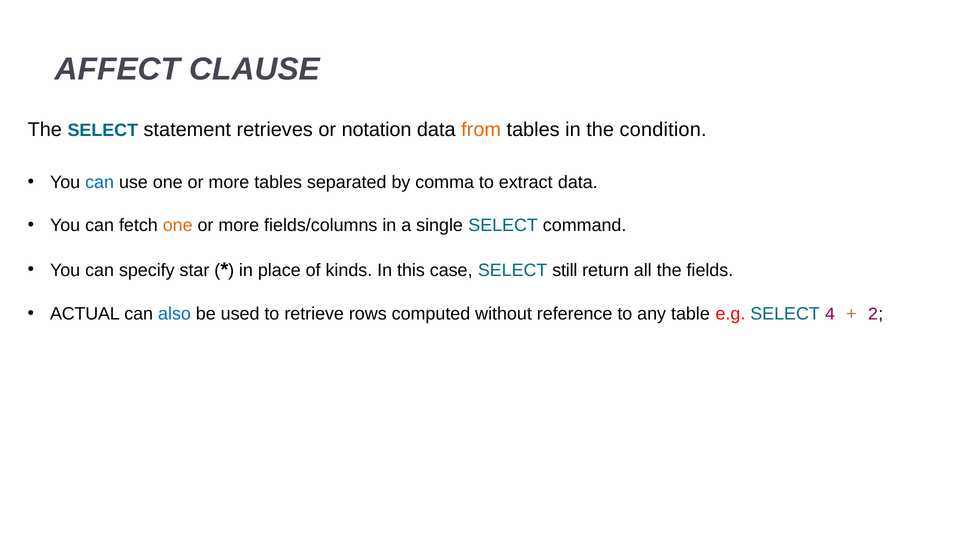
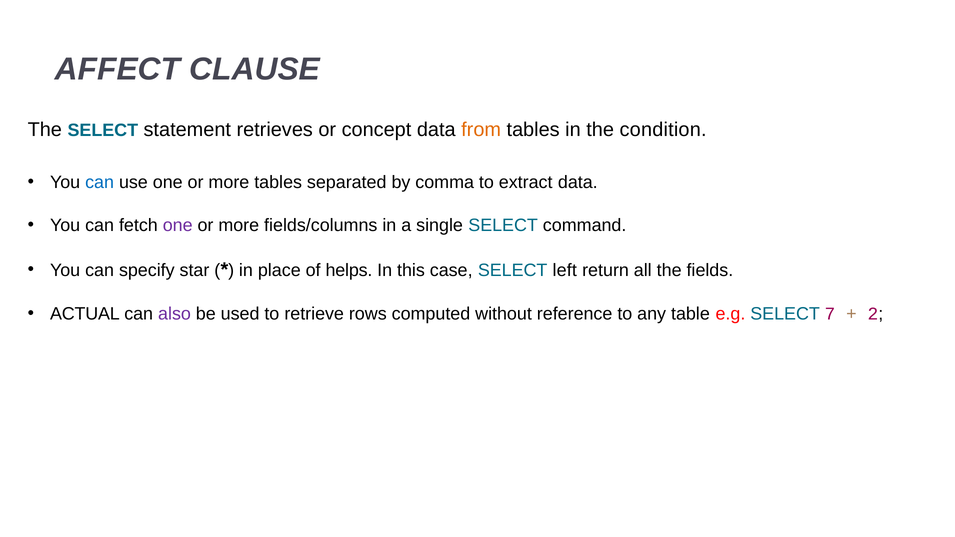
notation: notation -> concept (376, 130)
one colour: orange -> purple (178, 226)
kinds: kinds -> helps (349, 271)
still: still -> left (565, 271)
also colour: blue -> purple (175, 314)
4: 4 -> 7 (830, 314)
